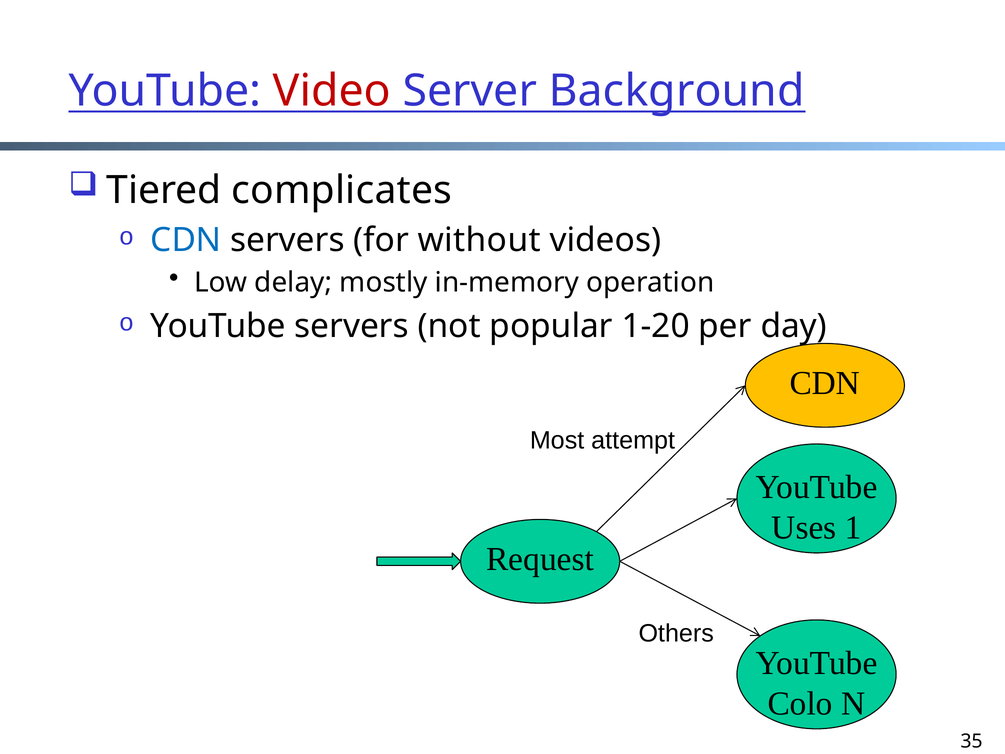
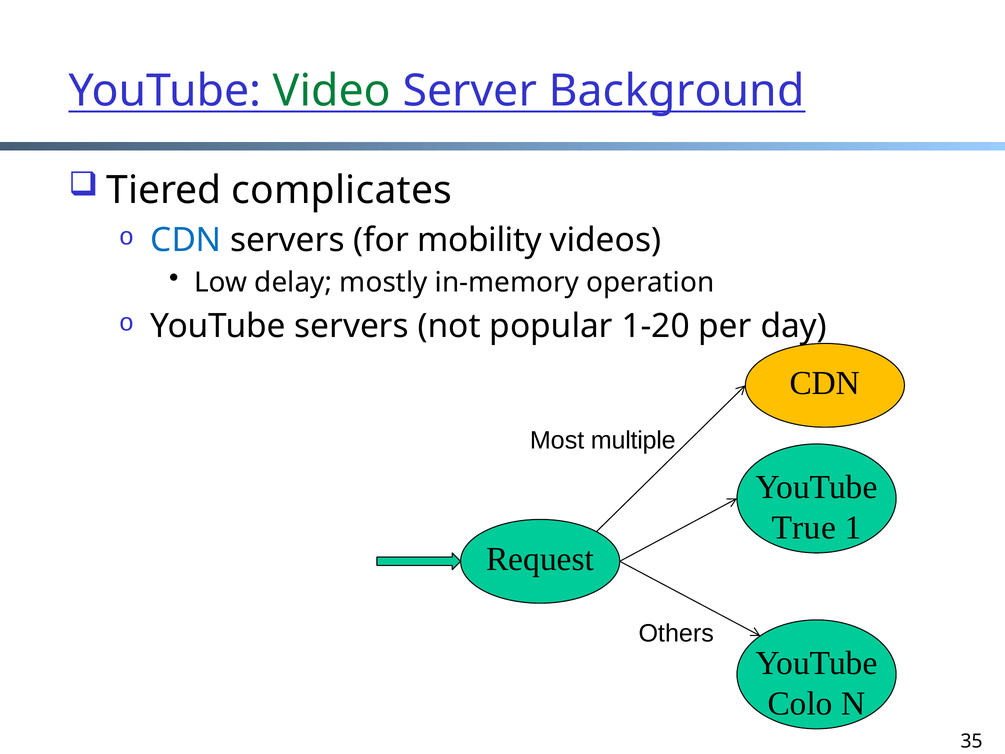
Video colour: red -> green (332, 91)
without: without -> mobility (480, 240)
attempt: attempt -> multiple (633, 440)
Uses: Uses -> True (804, 527)
